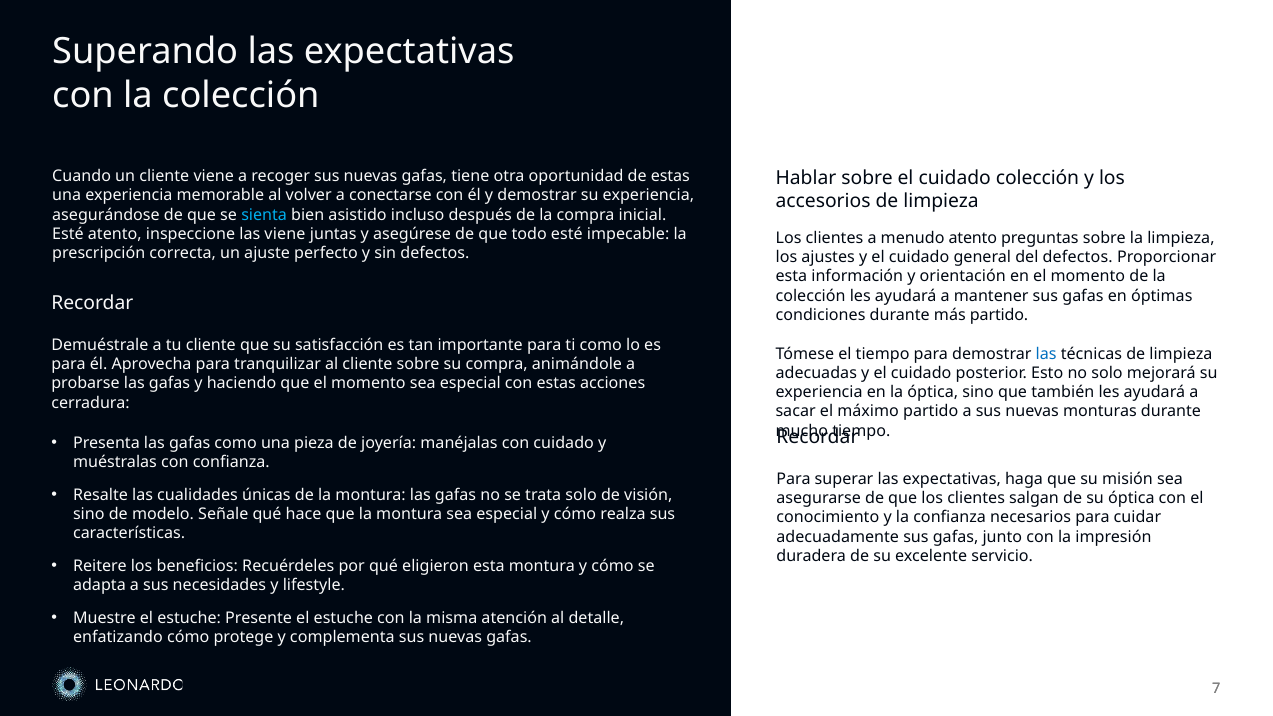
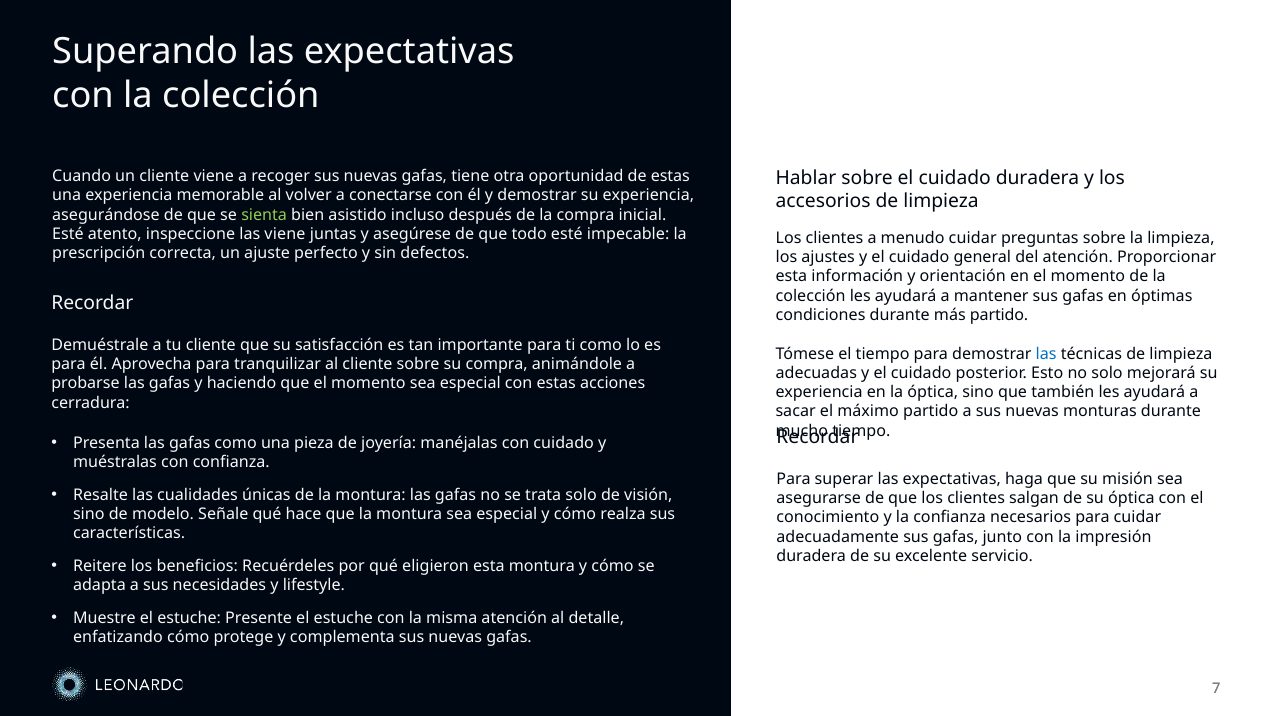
cuidado colección: colección -> duradera (1038, 178)
sienta colour: light blue -> light green (264, 215)
menudo atento: atento -> cuidar (973, 238)
del defectos: defectos -> atención (1078, 257)
